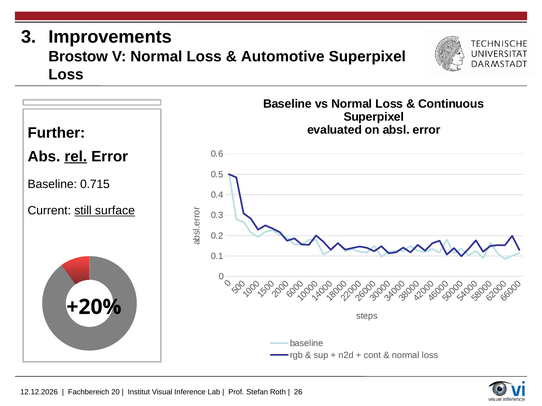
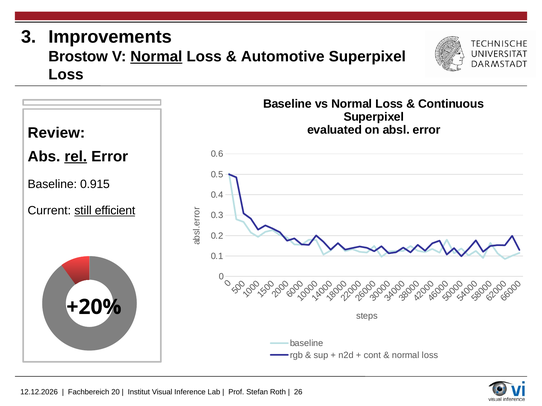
Normal underline: none -> present (156, 57)
Further: Further -> Review (56, 133)
0.715: 0.715 -> 0.915 (95, 185)
surface: surface -> efficient (115, 211)
